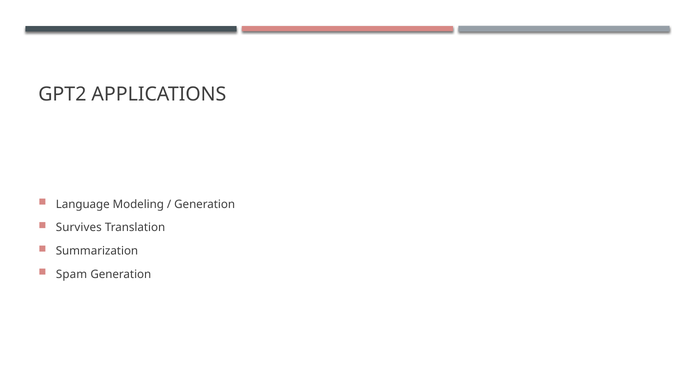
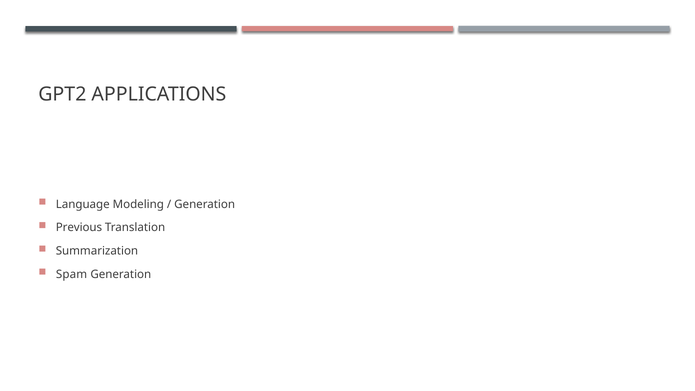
Survives: Survives -> Previous (79, 228)
